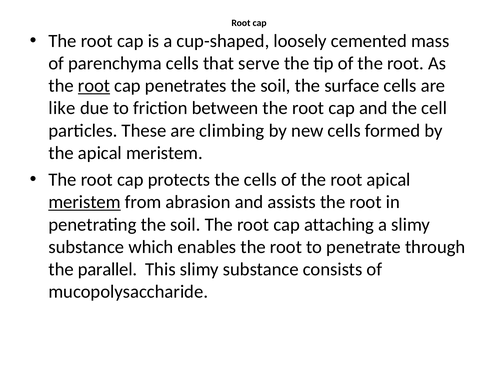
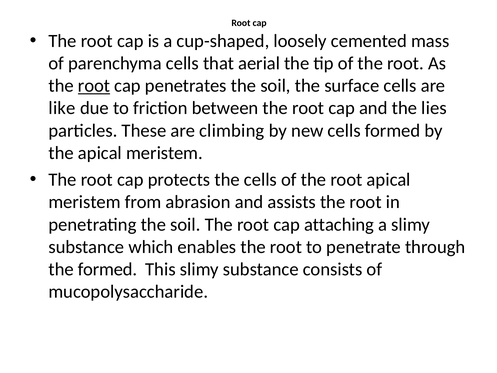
serve: serve -> aerial (259, 63)
cell: cell -> lies (434, 108)
meristem underline: present -> none (85, 202)
the parallel: parallel -> formed (107, 269)
